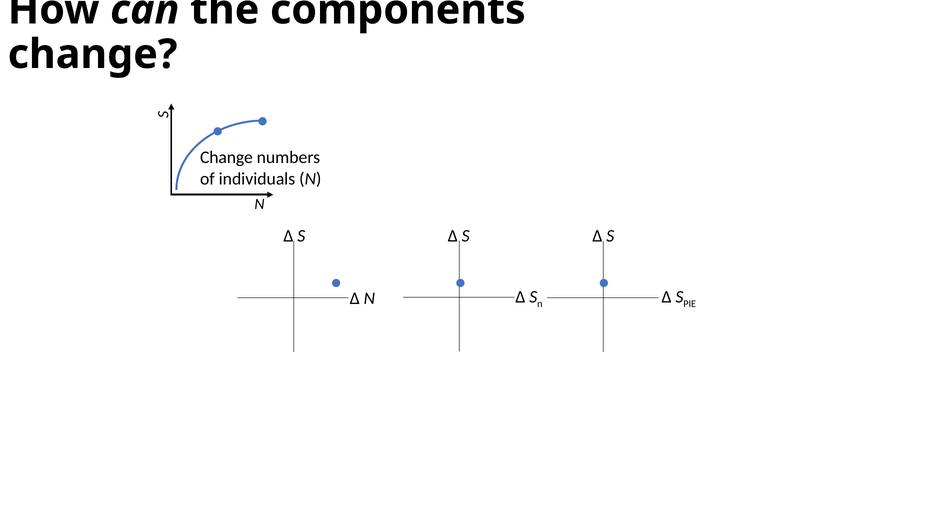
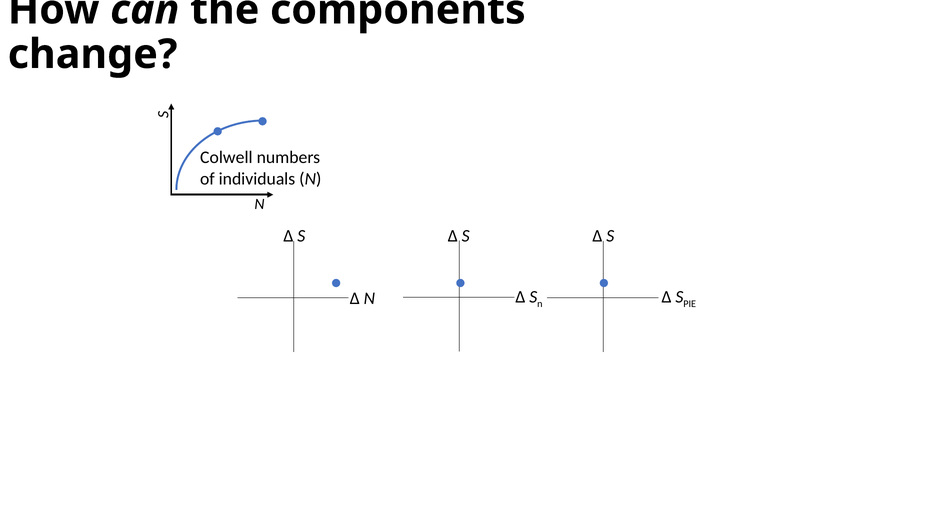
Change: Change -> Colwell (226, 157)
